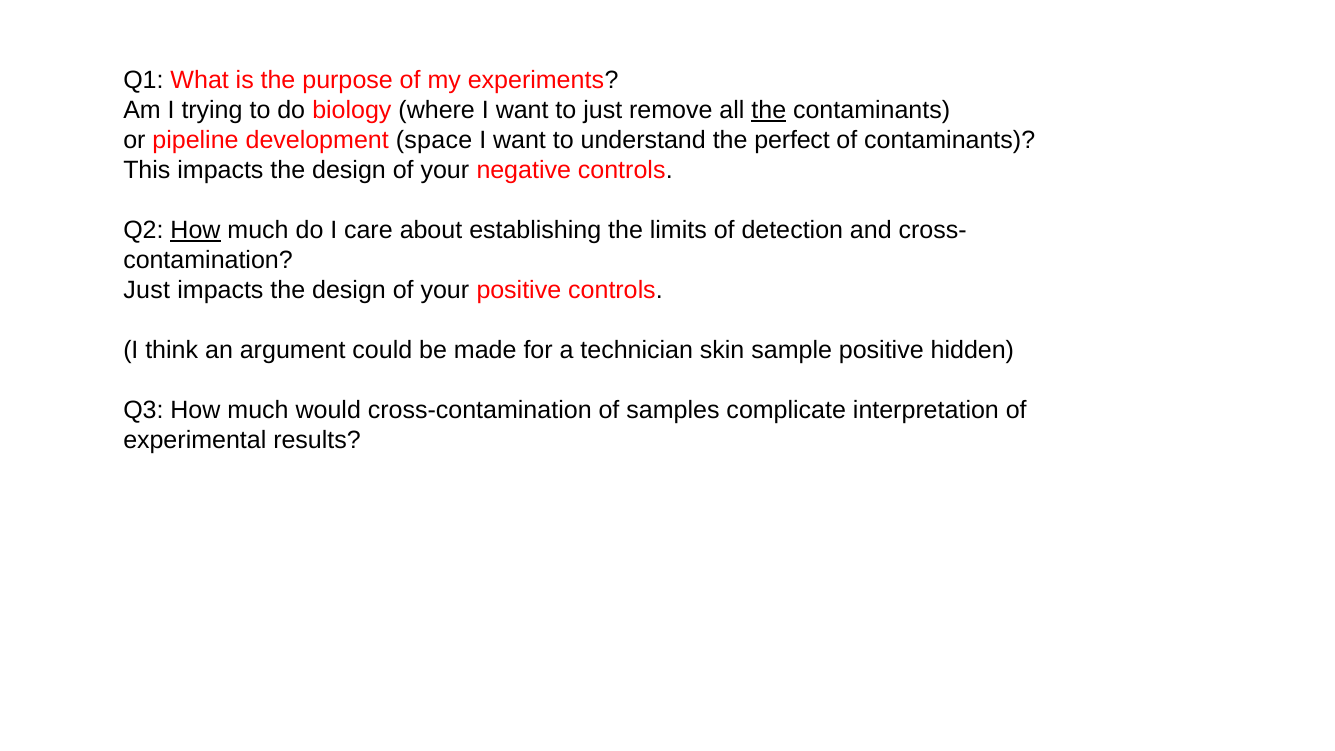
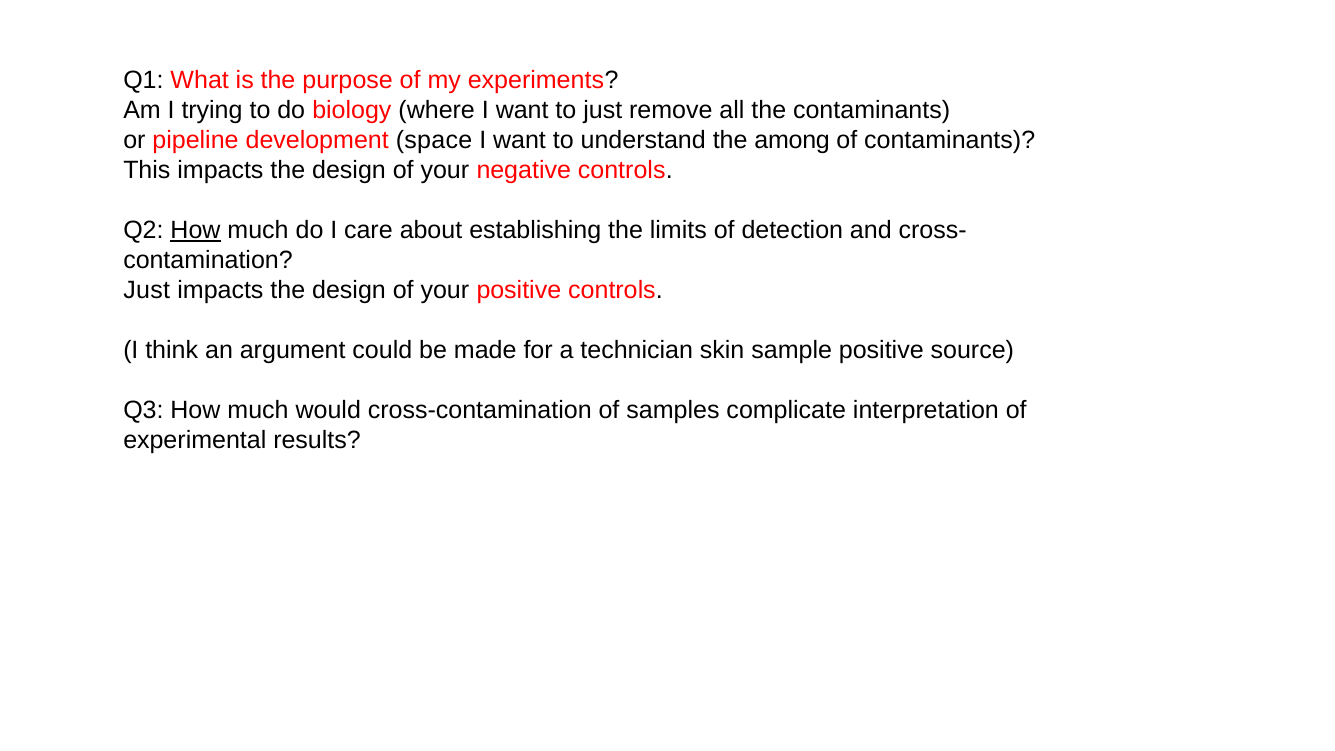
the underline: present -> none (769, 110)
perfect: perfect -> among (792, 140)
hidden: hidden -> source (972, 350)
